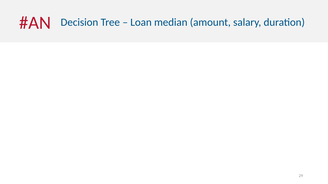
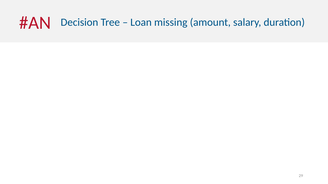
median: median -> missing (171, 22)
